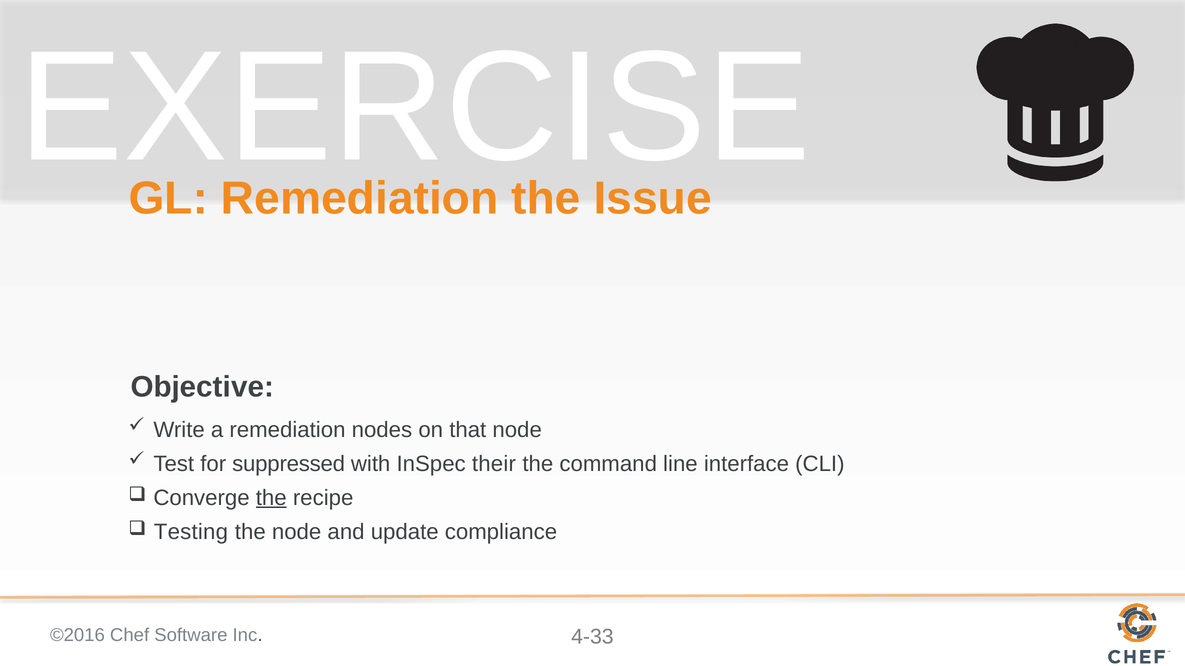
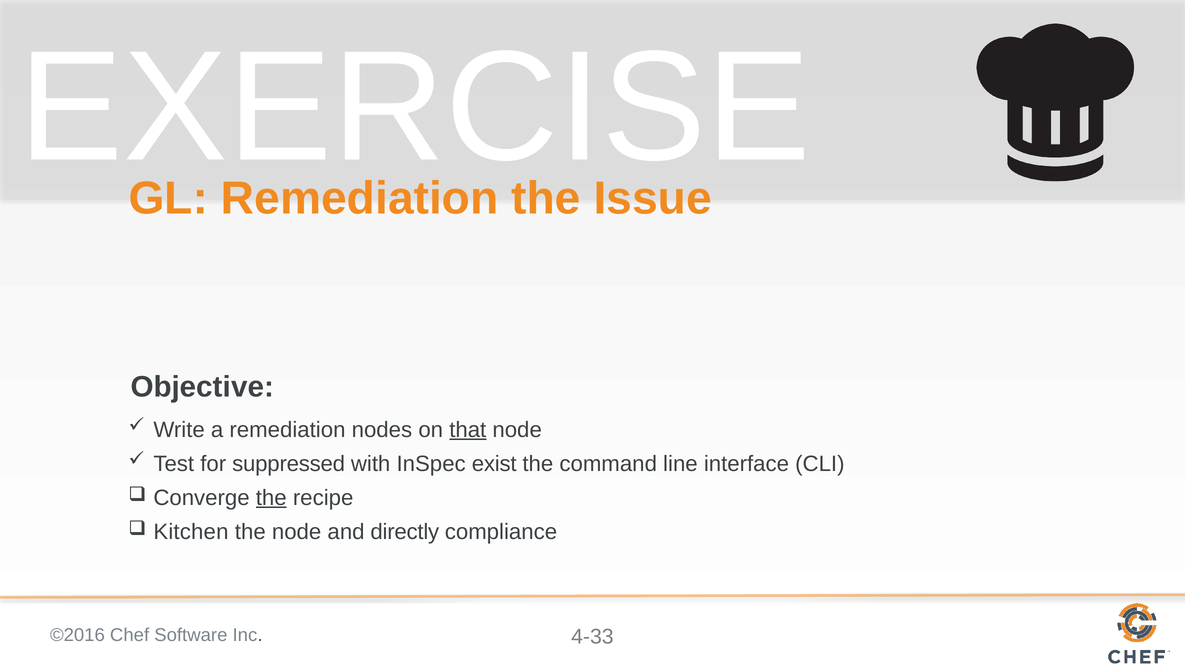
that underline: none -> present (468, 430)
their: their -> exist (494, 464)
Testing: Testing -> Kitchen (191, 532)
update: update -> directly (405, 532)
